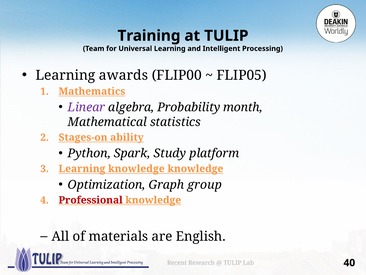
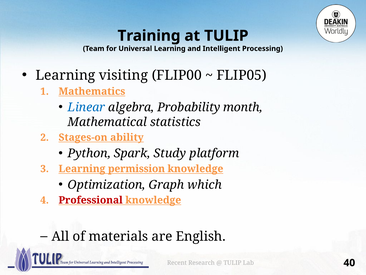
awards: awards -> visiting (123, 75)
Linear colour: purple -> blue (86, 107)
Learning knowledge: knowledge -> permission (136, 168)
group: group -> which (205, 184)
